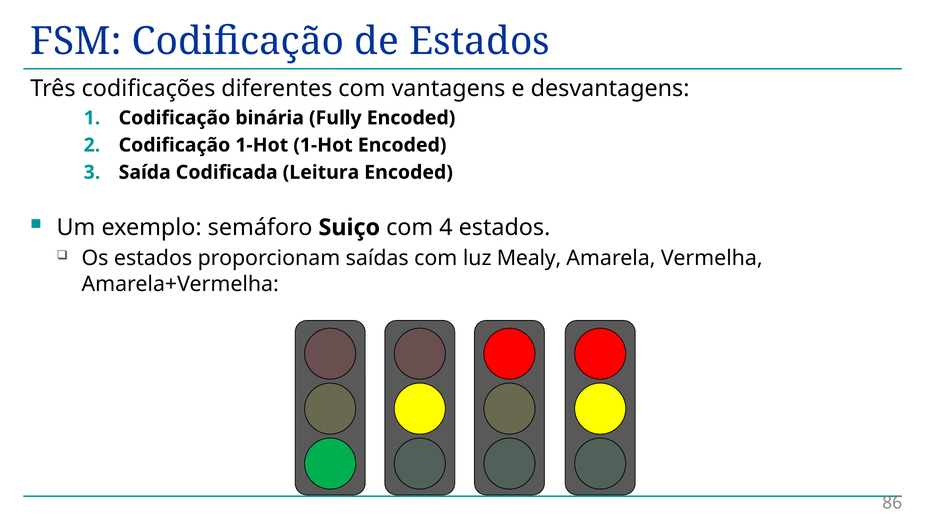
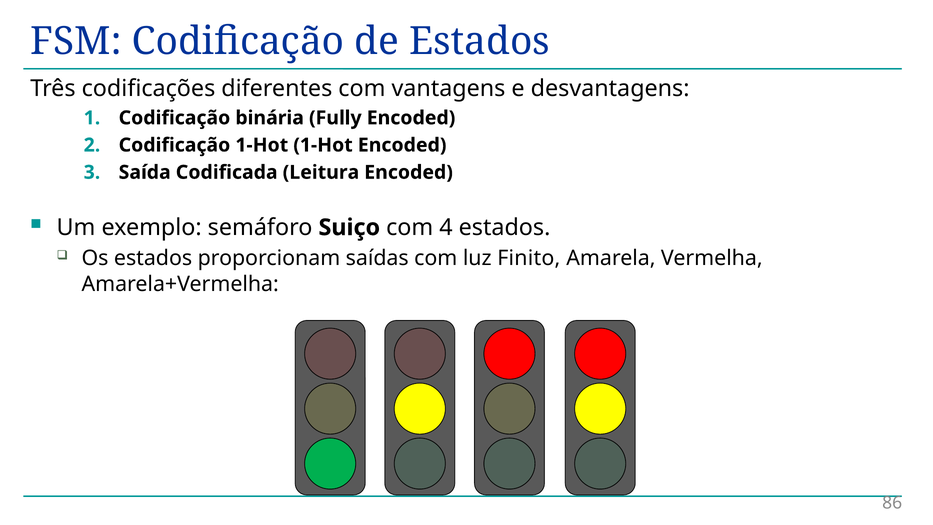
Mealy: Mealy -> Finito (529, 258)
